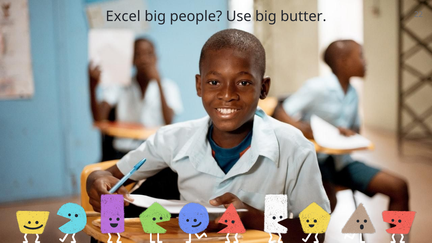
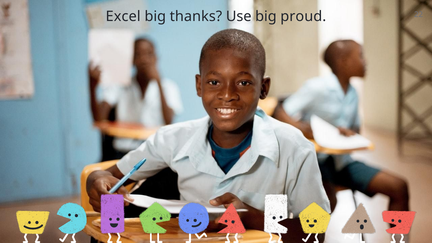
people: people -> thanks (196, 17)
butter: butter -> proud (303, 17)
